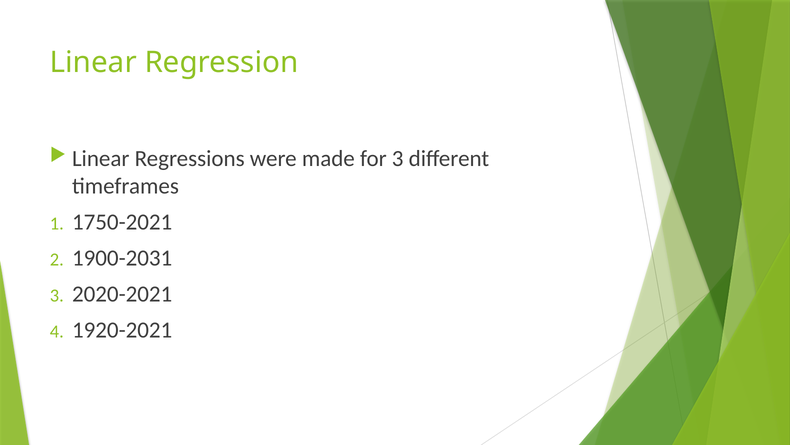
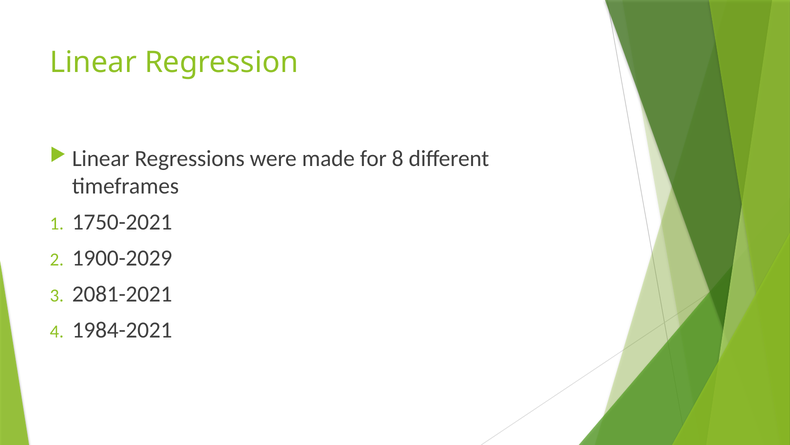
for 3: 3 -> 8 (398, 158)
1900-2031: 1900-2031 -> 1900-2029 (122, 258)
2020-2021: 2020-2021 -> 2081-2021 (122, 294)
1920-2021: 1920-2021 -> 1984-2021 (122, 330)
